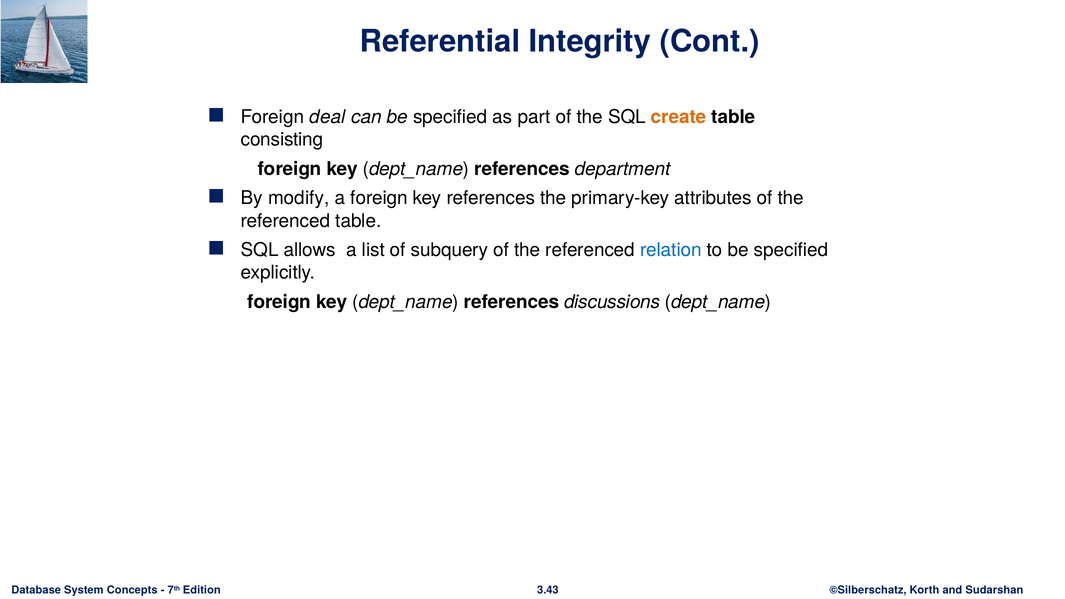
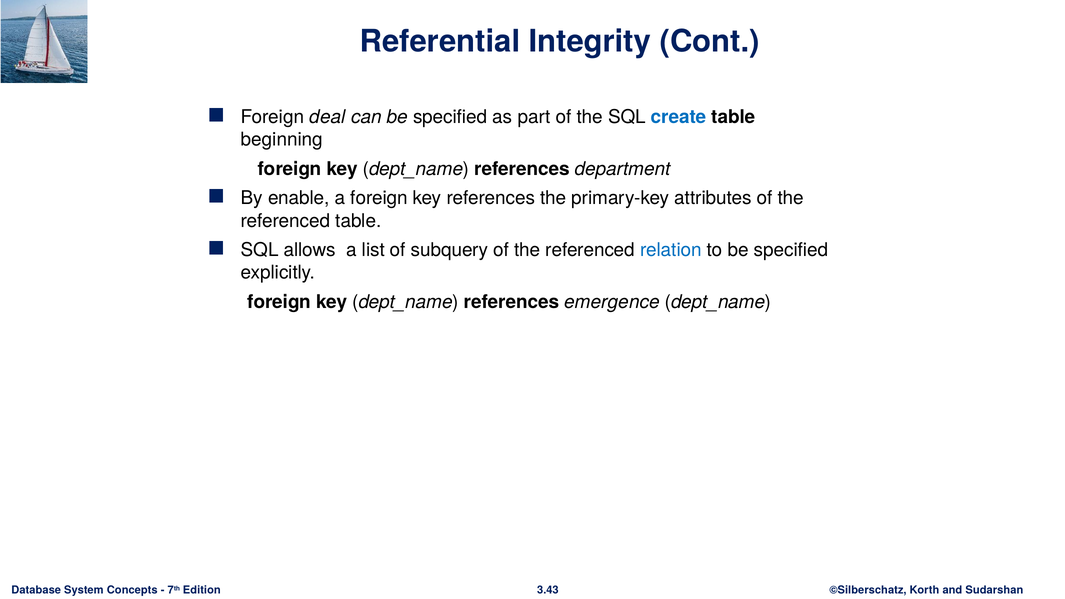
create colour: orange -> blue (679, 117)
consisting: consisting -> beginning (282, 140)
modify: modify -> enable (299, 198)
discussions: discussions -> emergence (612, 302)
